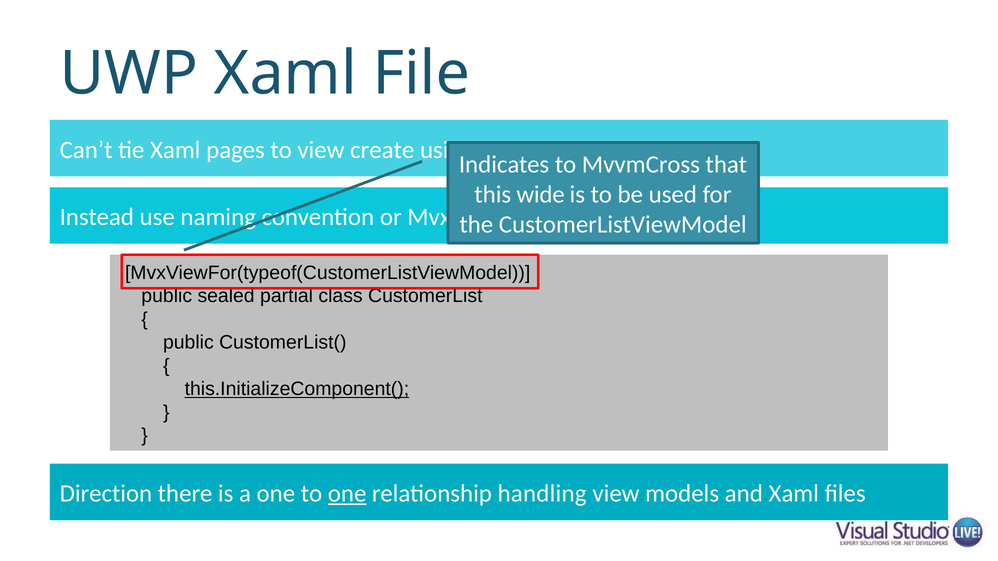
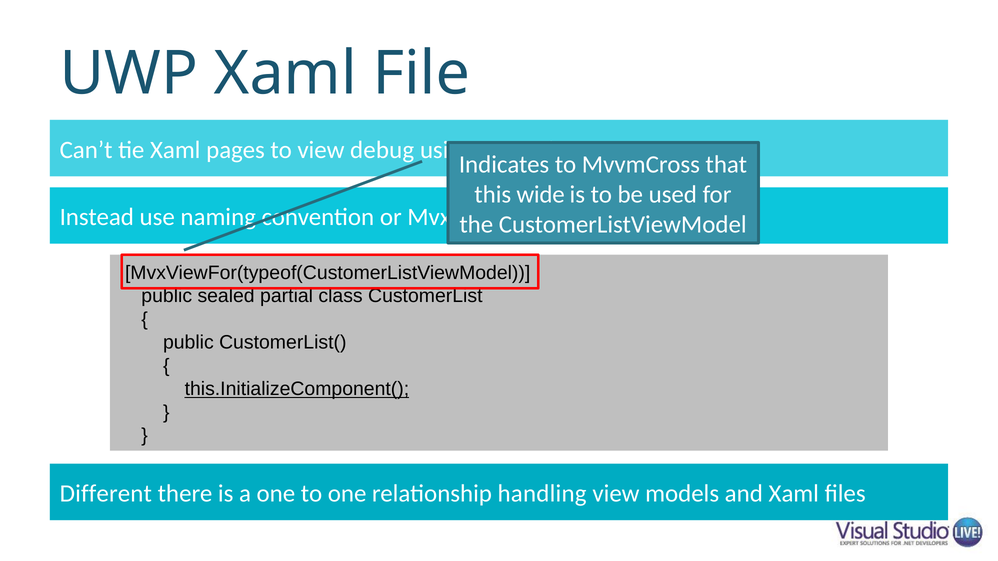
create: create -> debug (382, 150)
Direction: Direction -> Different (106, 494)
one underline: present -> none (347, 494)
